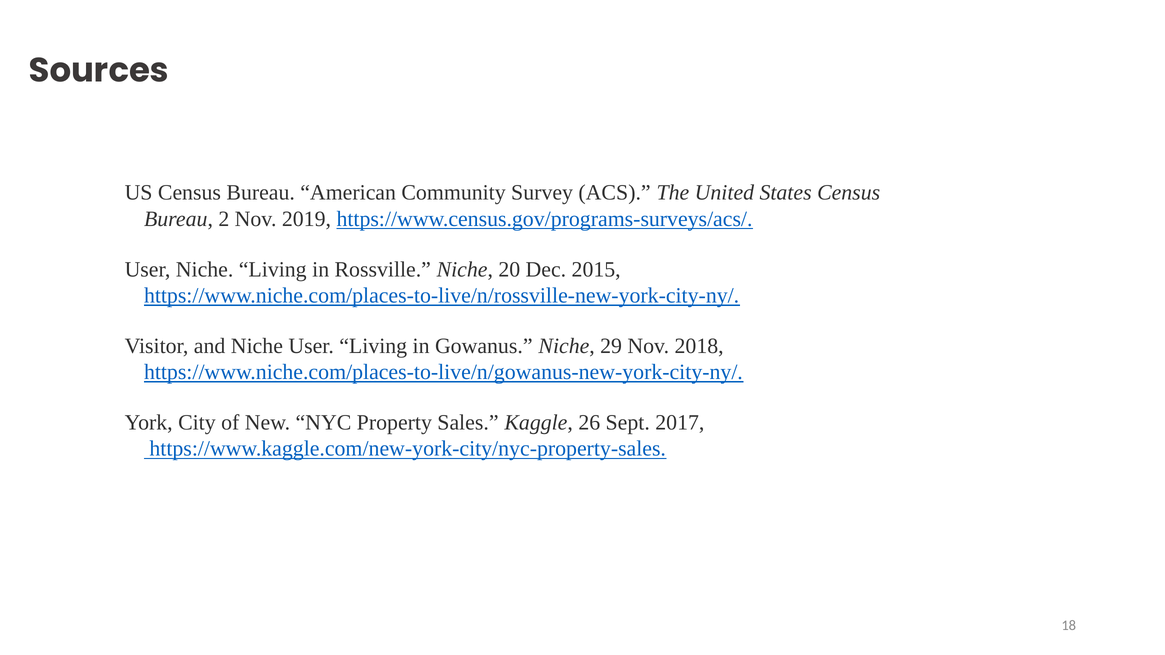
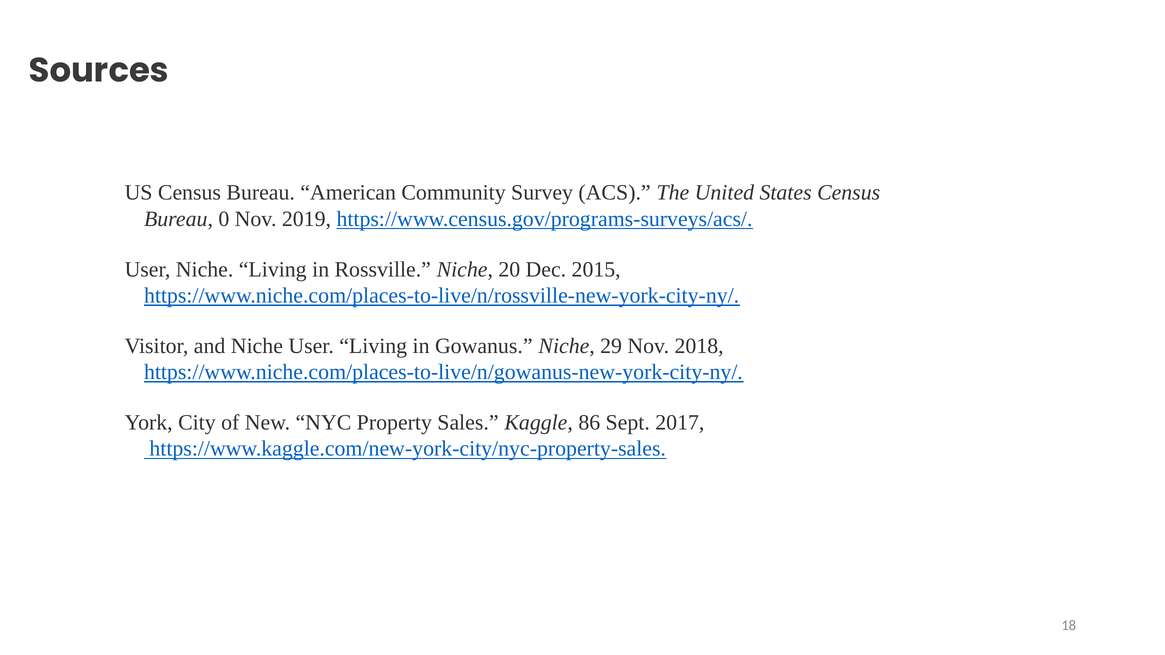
2: 2 -> 0 (224, 219)
26: 26 -> 86 (589, 423)
